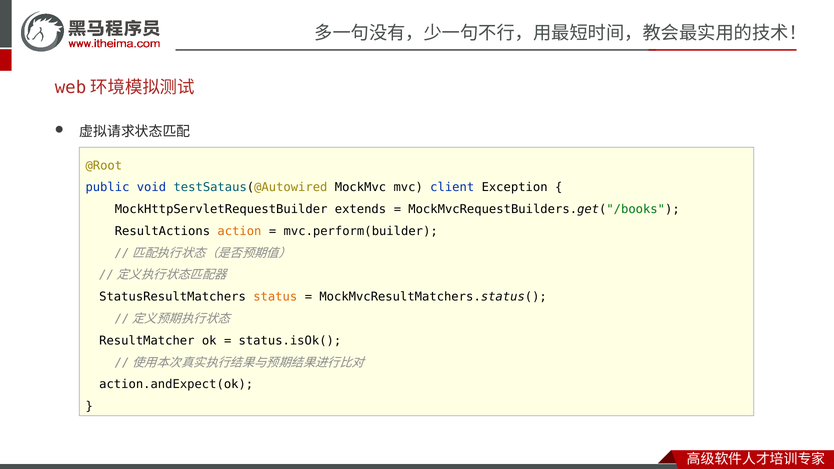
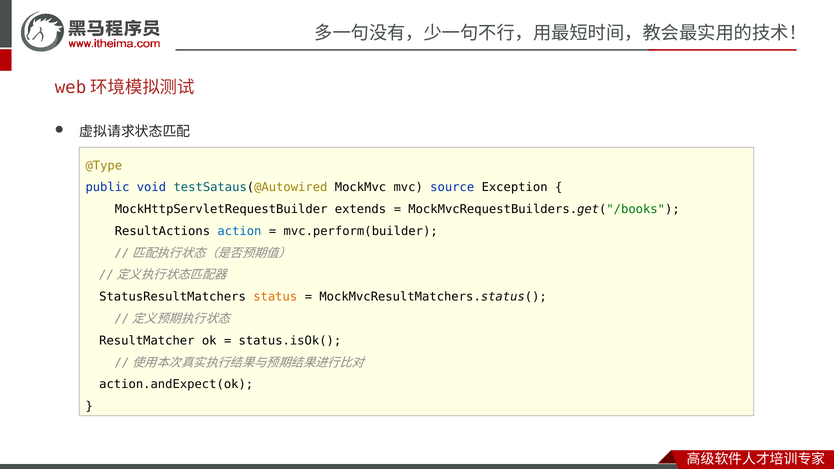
@Root: @Root -> @Type (104, 166)
client: client -> source (452, 187)
action colour: orange -> blue (239, 231)
